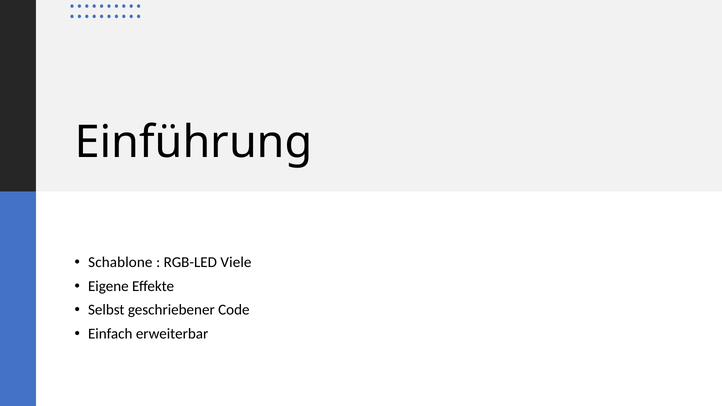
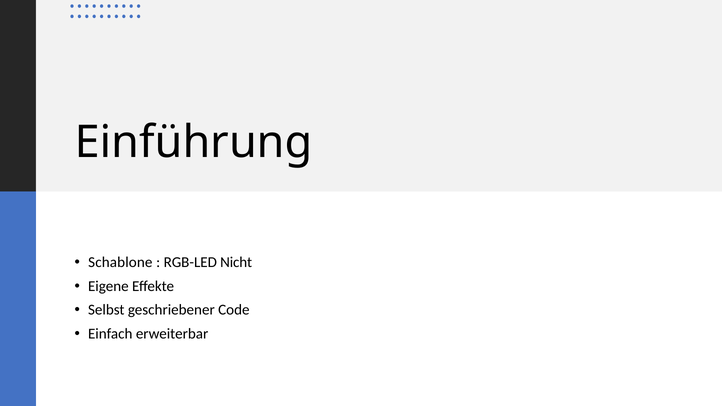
Viele: Viele -> Nicht (236, 263)
